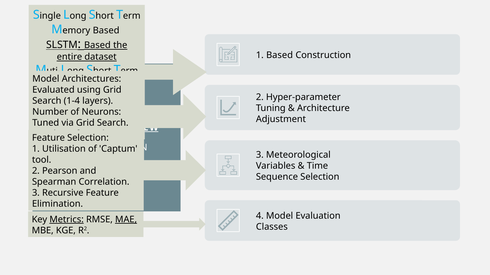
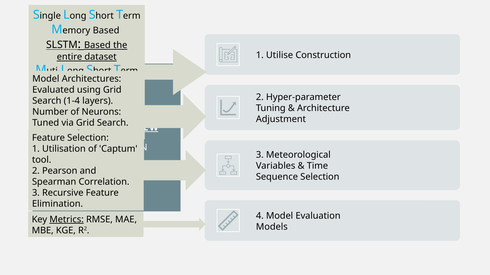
1 Based: Based -> Utilise (280, 55)
MAE underline: present -> none (126, 220)
Classes: Classes -> Models (272, 227)
